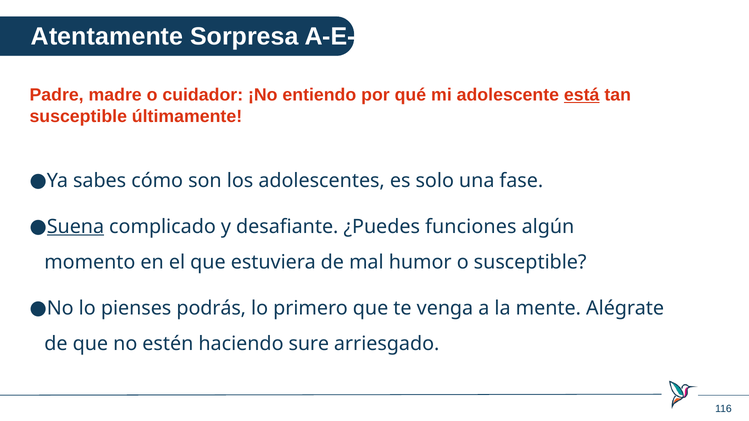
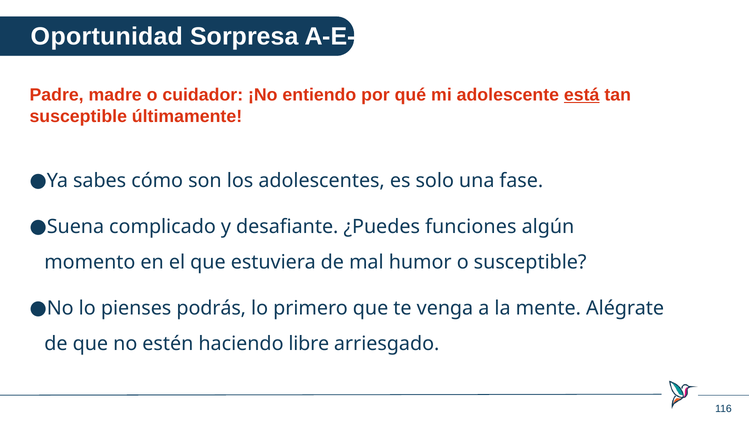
Atentamente: Atentamente -> Oportunidad (107, 37)
Suena underline: present -> none (75, 227)
sure: sure -> libre (309, 344)
